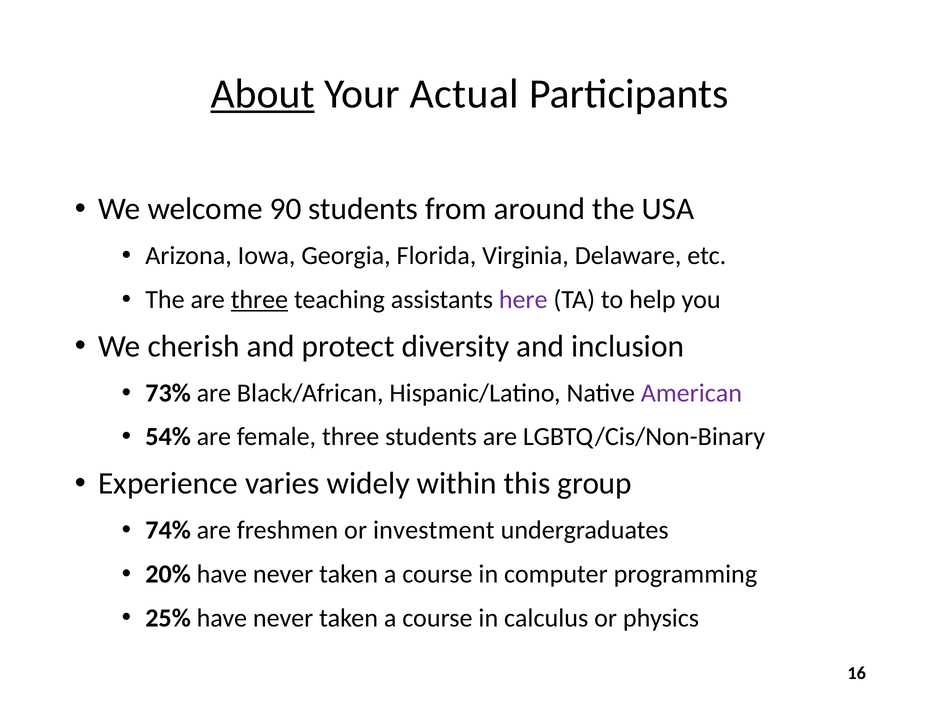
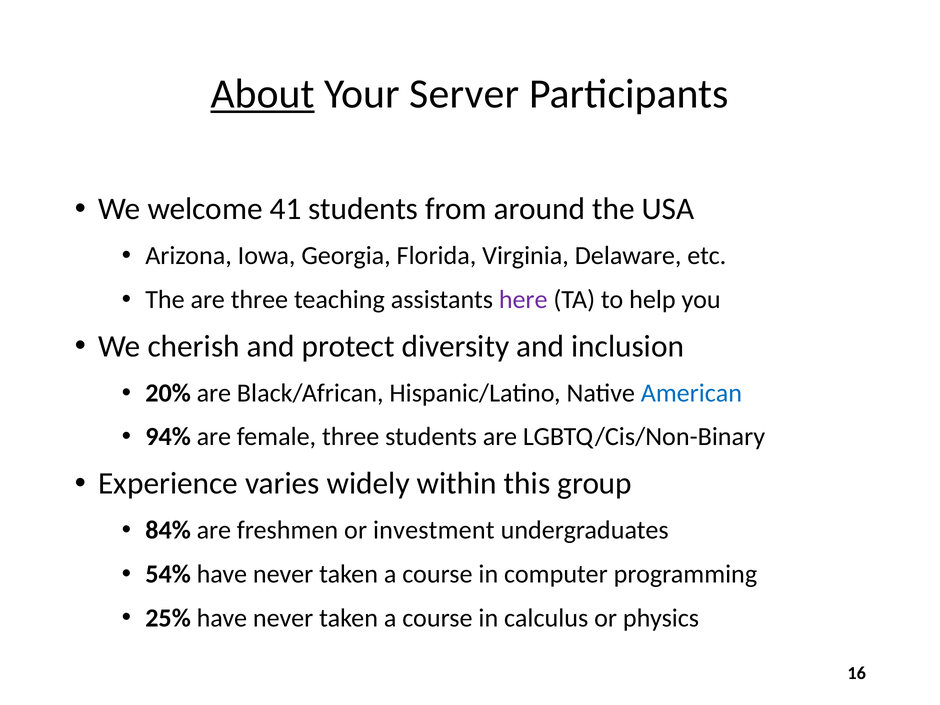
Actual: Actual -> Server (464, 94)
90: 90 -> 41 (286, 209)
three underline: present -> none (259, 300)
73%: 73% -> 20% (168, 393)
American colour: purple -> blue (691, 393)
54%: 54% -> 94% (168, 437)
74%: 74% -> 84% (168, 530)
20%: 20% -> 54% (168, 574)
